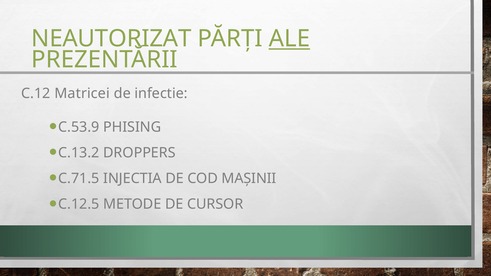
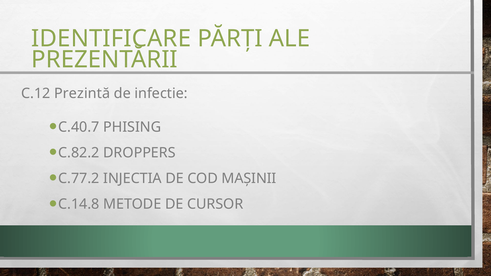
NEAUTORIZAT: NEAUTORIZAT -> IDENTIFICARE (111, 39)
ALE underline: present -> none (289, 39)
Matricei: Matricei -> Prezintă (82, 94)
C.53.9: C.53.9 -> C.40.7 (79, 127)
C.13.2: C.13.2 -> C.82.2 (79, 153)
C.71.5: C.71.5 -> C.77.2 (79, 179)
C.12.5: C.12.5 -> C.14.8 (79, 204)
